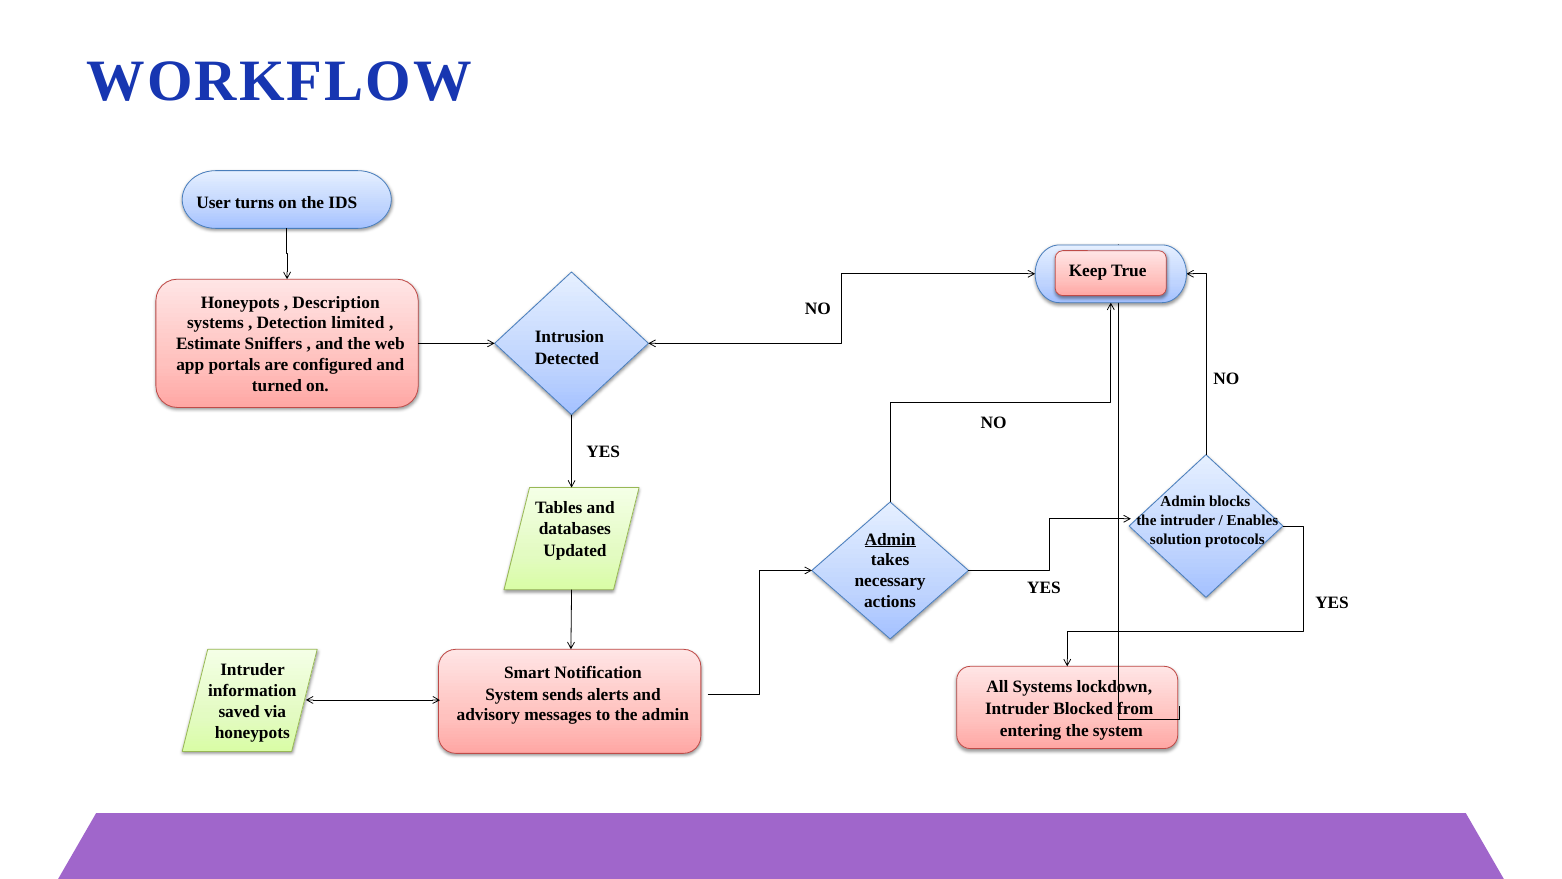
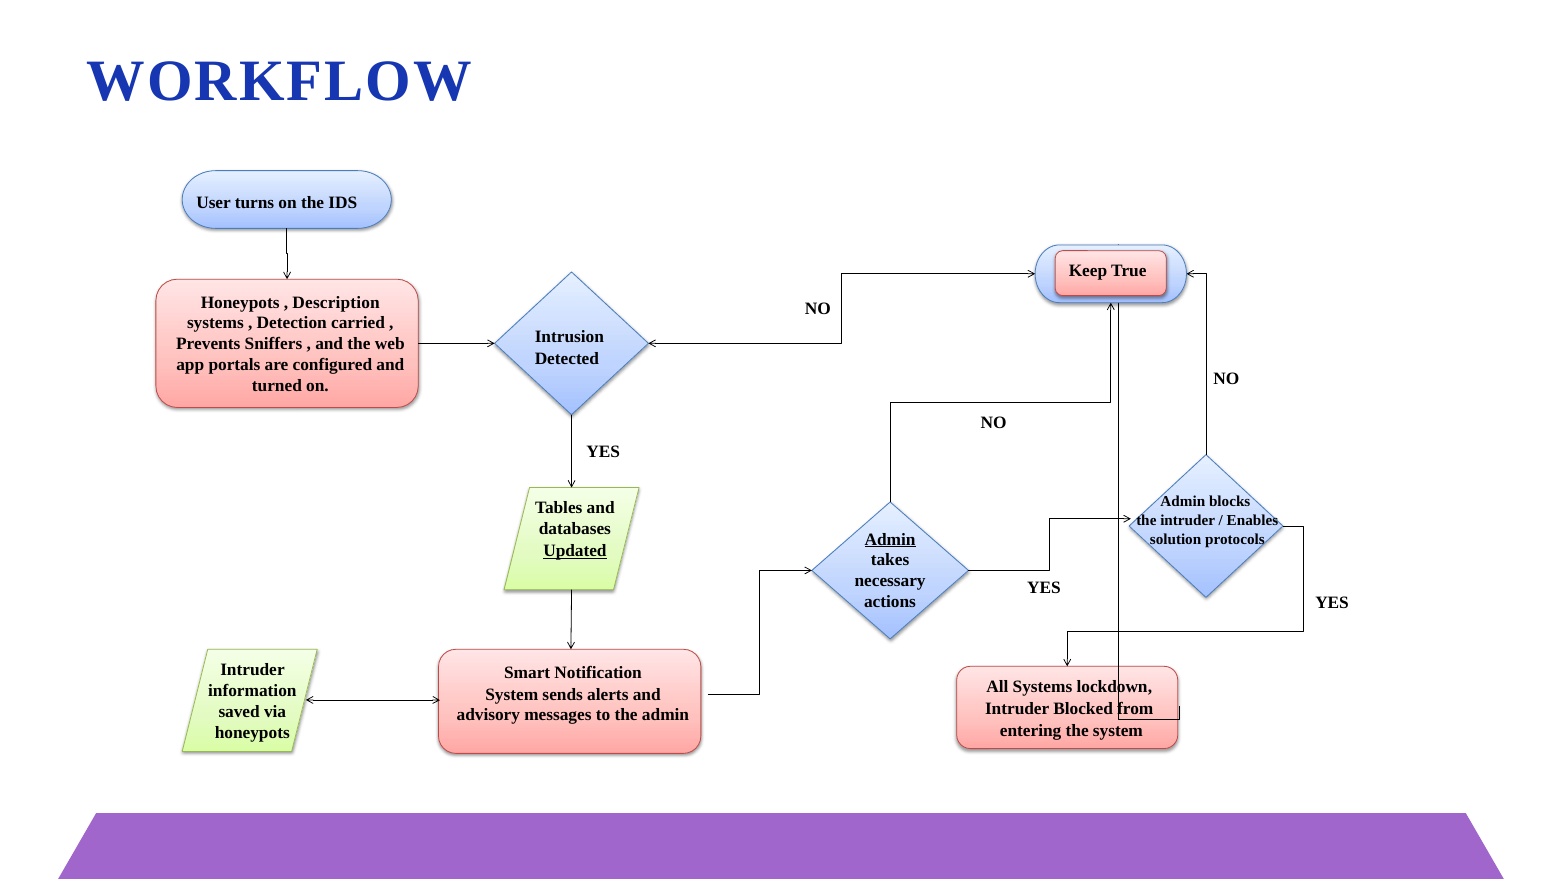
limited: limited -> carried (358, 323)
Estimate: Estimate -> Prevents (208, 344)
Updated underline: none -> present (575, 551)
